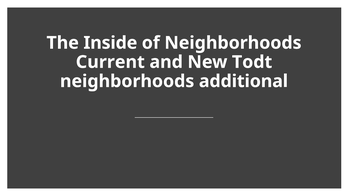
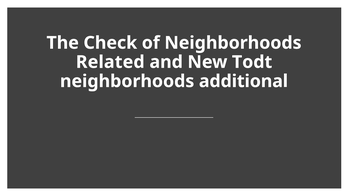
Inside: Inside -> Check (110, 43)
Current: Current -> Related (110, 62)
